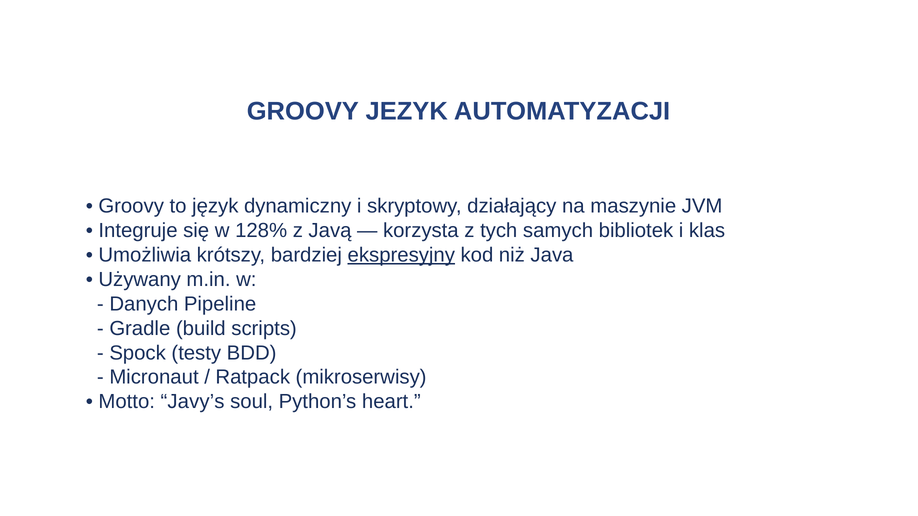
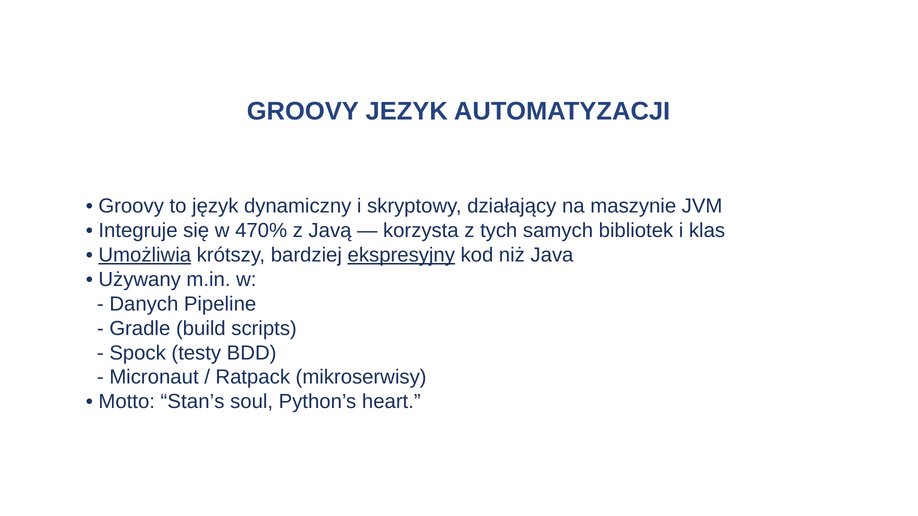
128%: 128% -> 470% (261, 231)
Umożliwia underline: none -> present (145, 255)
Javy’s: Javy’s -> Stan’s (193, 402)
